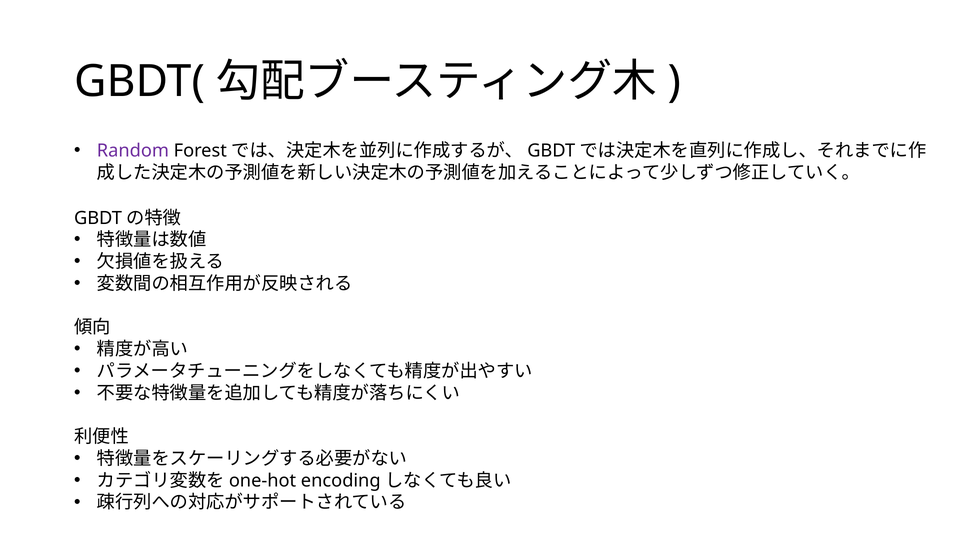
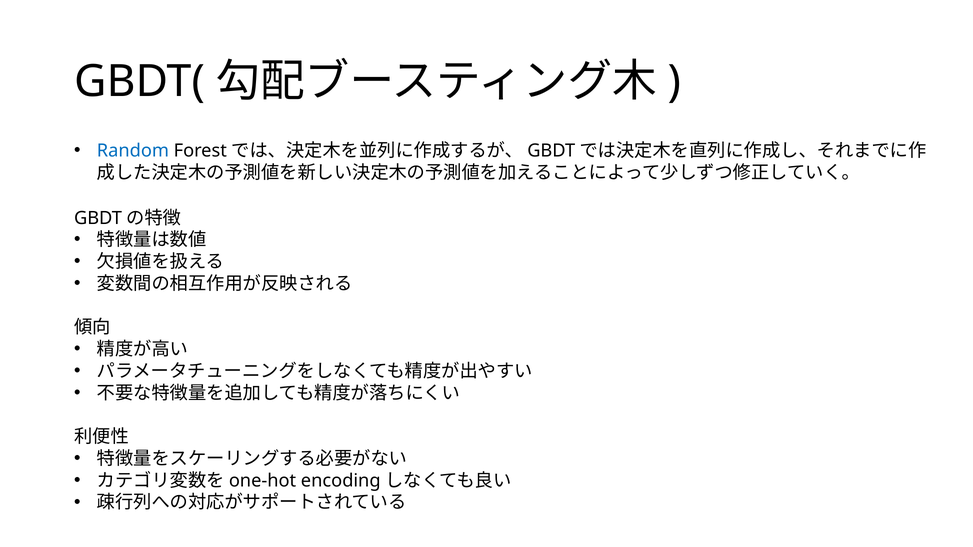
Random colour: purple -> blue (133, 151)
